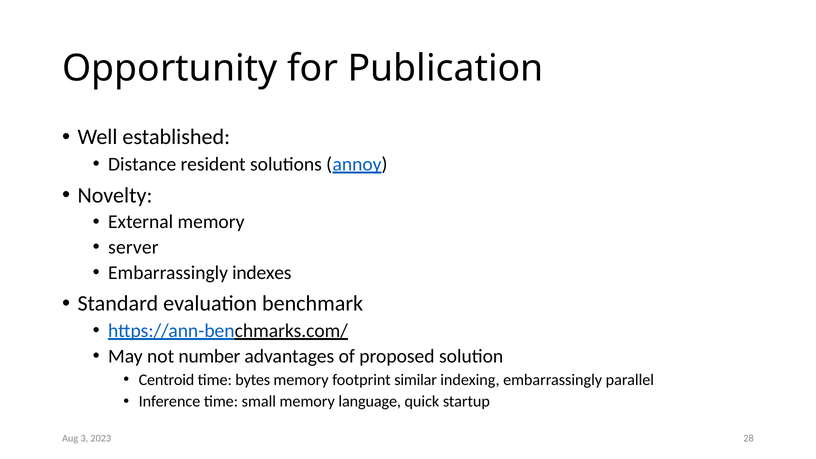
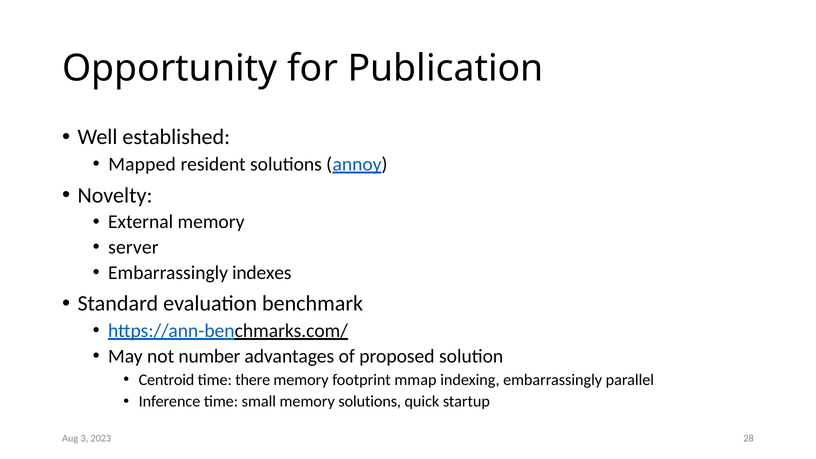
Distance: Distance -> Mapped (142, 164)
bytes: bytes -> there (253, 380)
similar: similar -> mmap (415, 380)
memory language: language -> solutions (370, 401)
